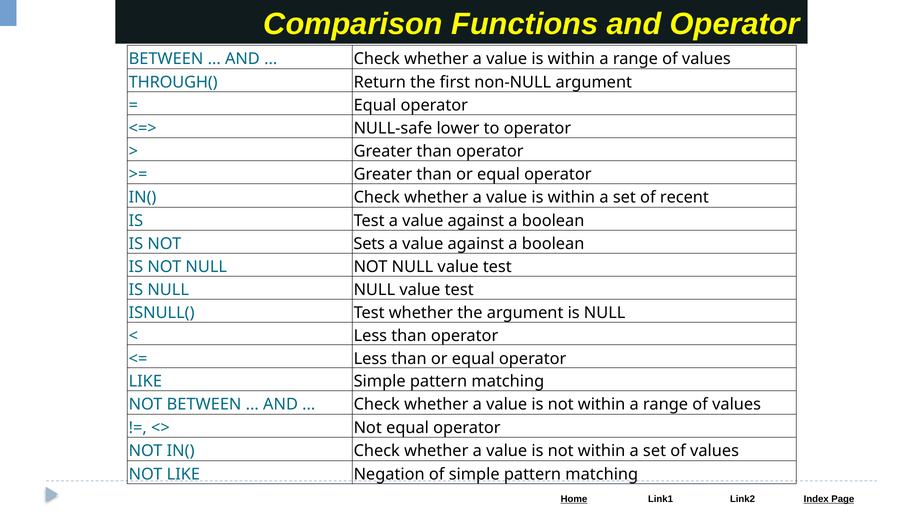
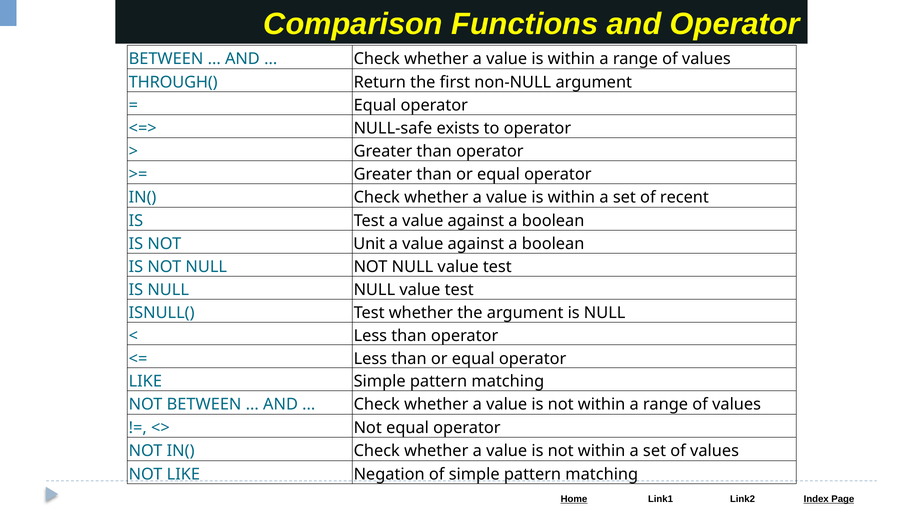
lower: lower -> exists (458, 128)
Sets: Sets -> Unit (369, 244)
